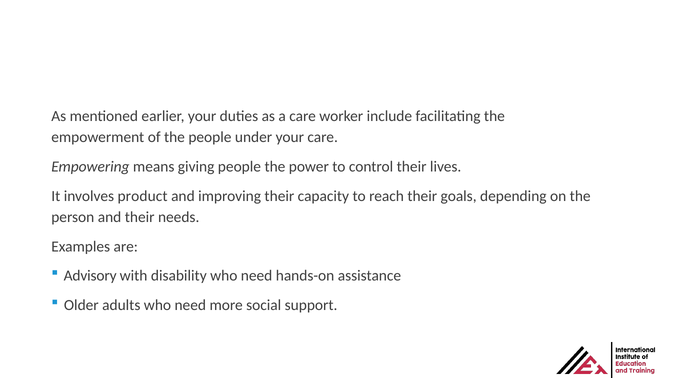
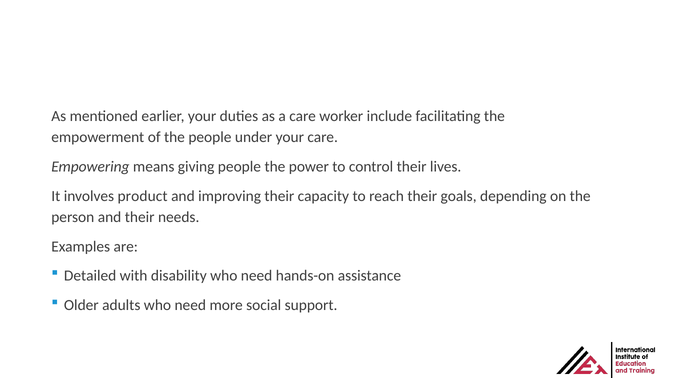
Advisory: Advisory -> Detailed (90, 276)
